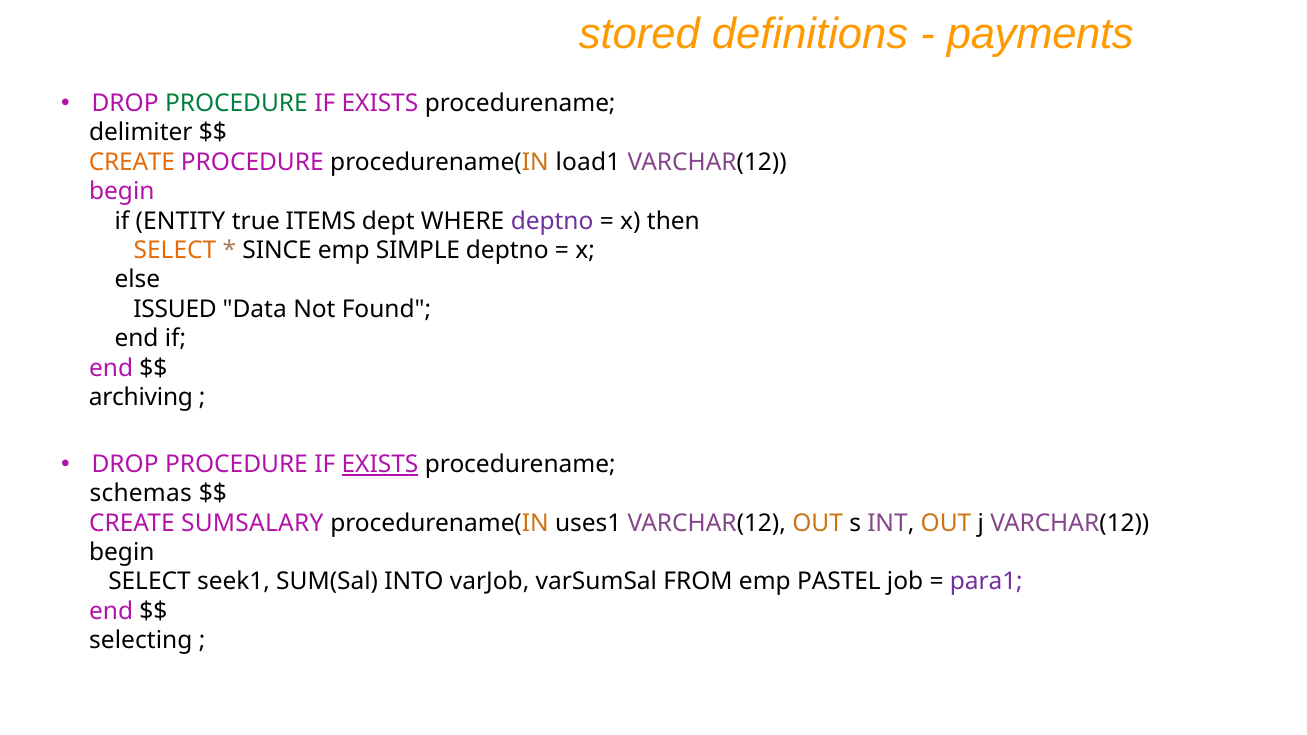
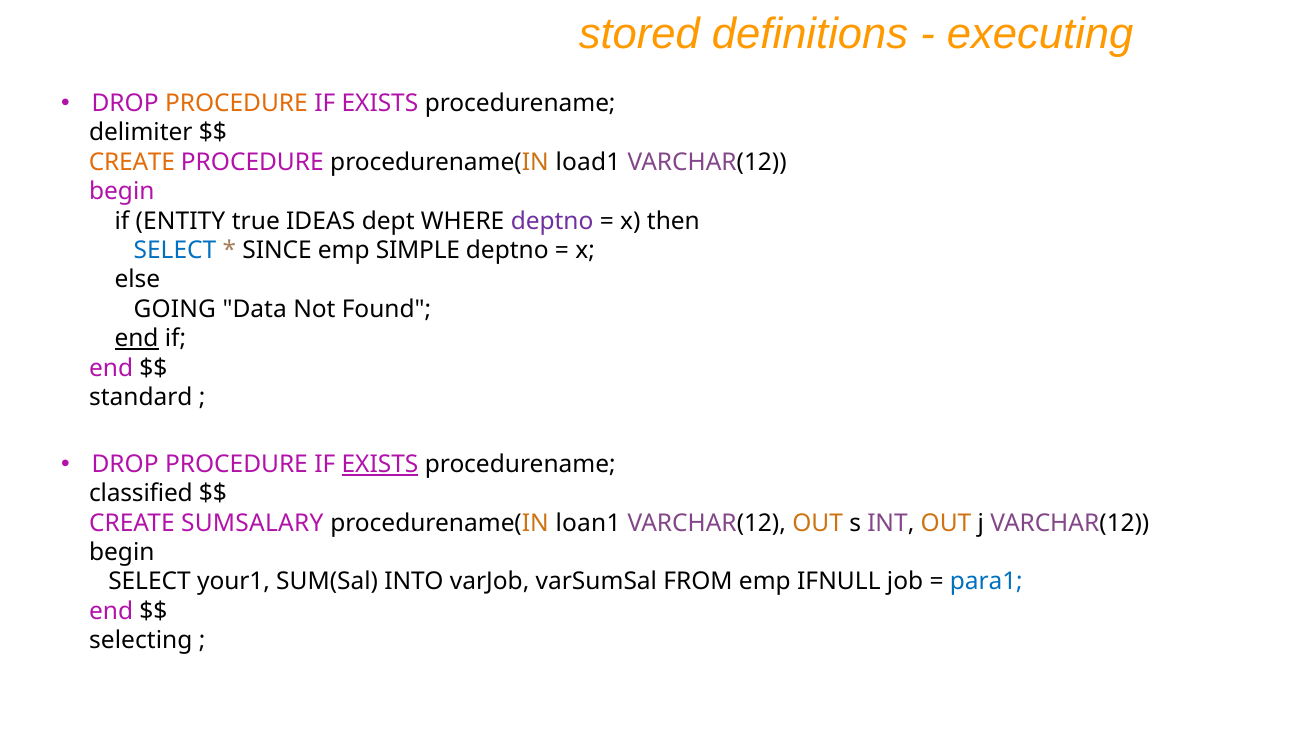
payments: payments -> executing (1040, 34)
PROCEDURE colour: green -> orange (236, 103)
ITEMS: ITEMS -> IDEAS (321, 221)
SELECT colour: orange -> blue (175, 251)
ISSUED: ISSUED -> GOING (175, 309)
end underline: none -> present (137, 339)
archiving: archiving -> standard (141, 398)
schemas: schemas -> classified (141, 494)
uses1: uses1 -> loan1 (588, 523)
seek1: seek1 -> your1 (234, 582)
PASTEL: PASTEL -> IFNULL (839, 582)
para1 colour: purple -> blue (986, 582)
